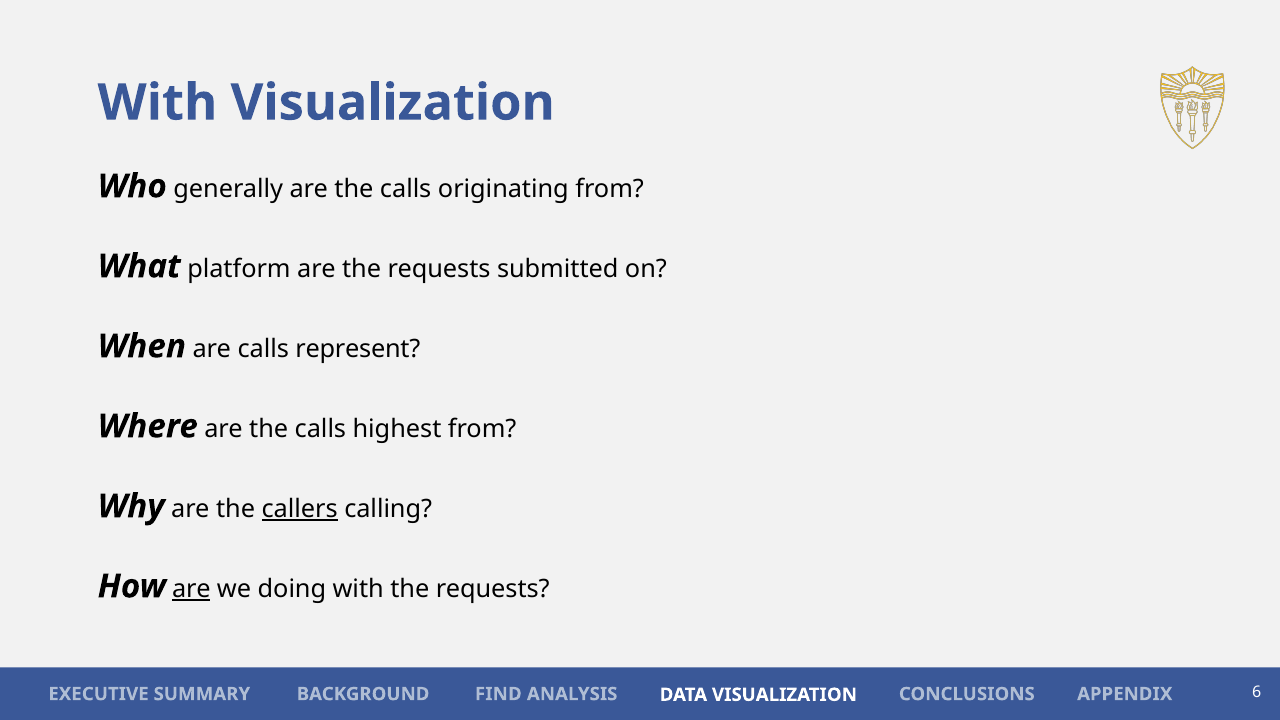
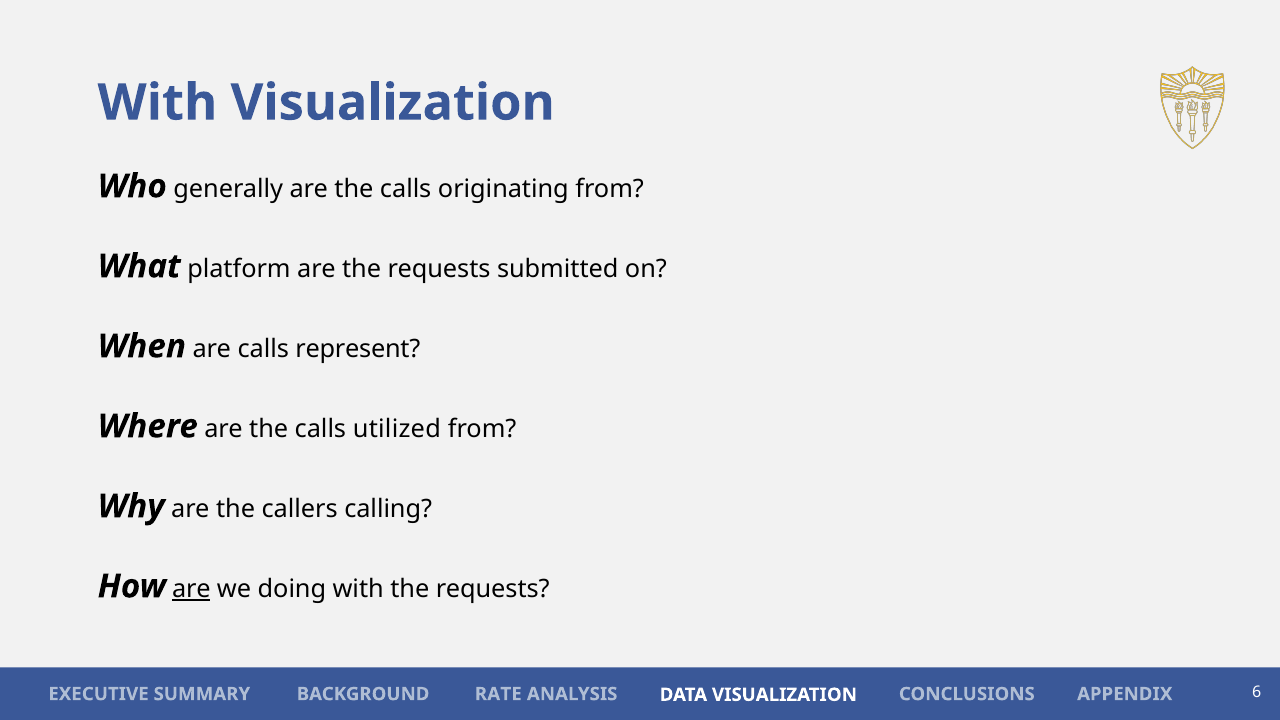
highest: highest -> utilized (397, 429)
callers underline: present -> none (300, 509)
FIND: FIND -> RATE (498, 694)
